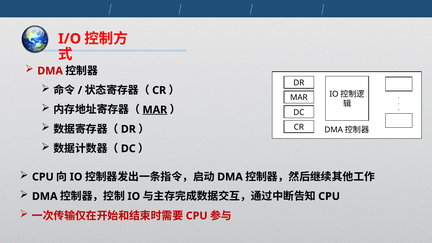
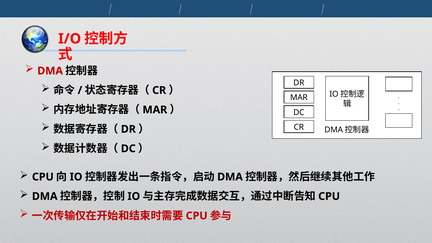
MAR underline: present -> none (155, 110)
